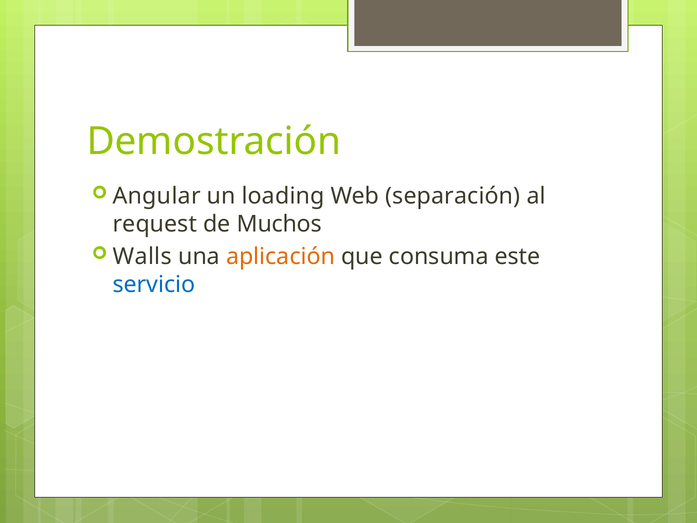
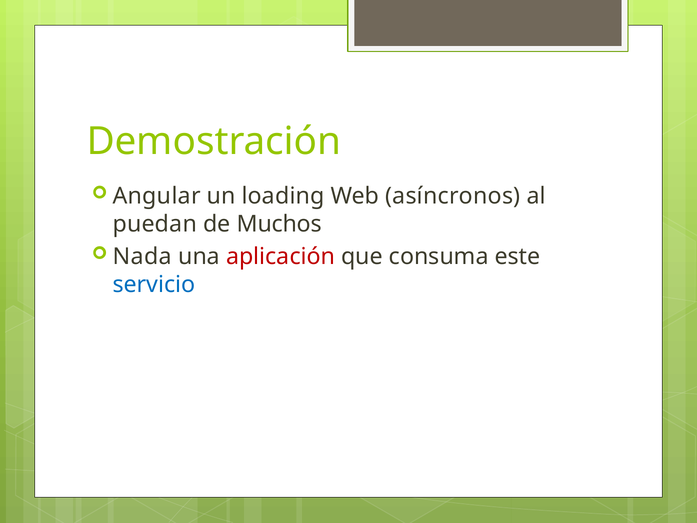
separación: separación -> asíncronos (453, 196)
request: request -> puedan (155, 224)
Walls: Walls -> Nada (142, 257)
aplicación colour: orange -> red (281, 257)
